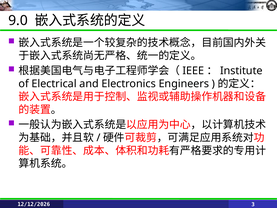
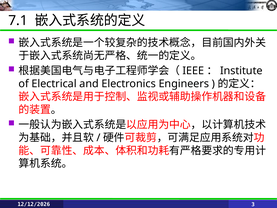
9.0: 9.0 -> 7.1 (18, 21)
